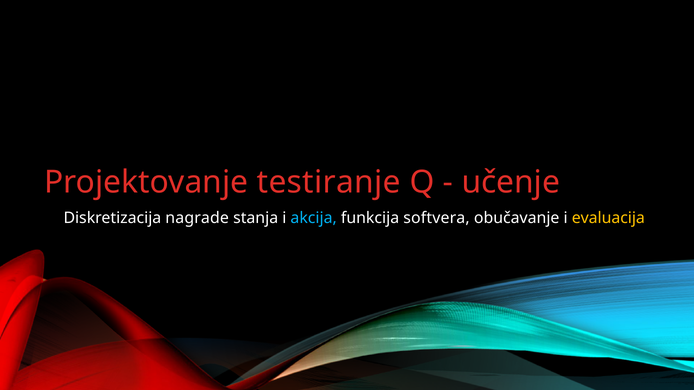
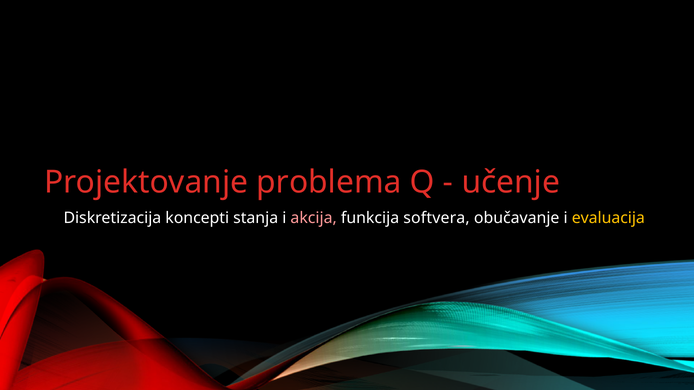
testiranje: testiranje -> problema (329, 182)
nagrade: nagrade -> koncepti (197, 218)
akcija colour: light blue -> pink (314, 218)
